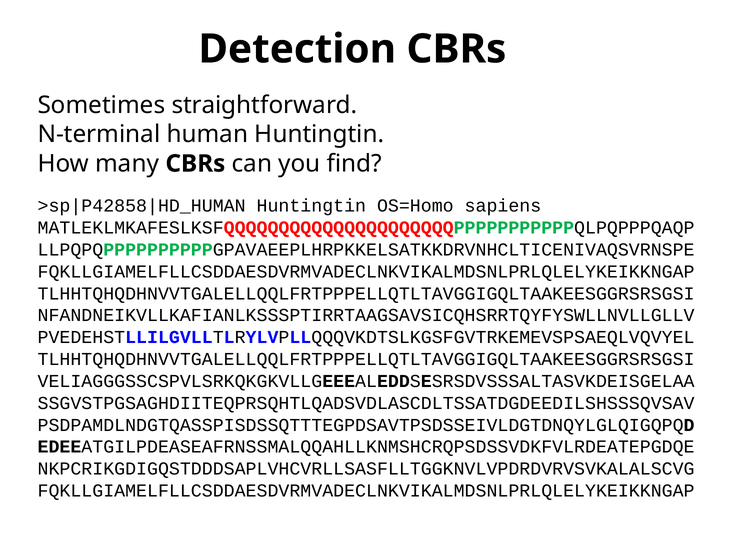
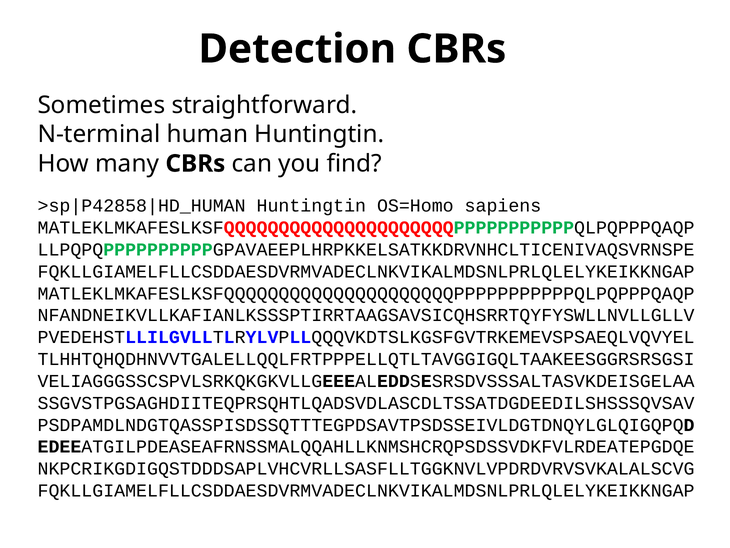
TLHHTQHQDHNVVTGALELLQQLFRTPPPELLQTLTAVGGIGQLTAAKEESGGRSRSGSI: TLHHTQHQDHNVVTGALELLQQLFRTPPPELLQTLTAVGGIGQLTAAKEESGGRSRSGSI -> MATLEKLMKAFESLKSFQQQQQQQQQQQQQQQQQQQQQPPPPPPPPPPPQLPQPPPQAQP (366, 293)
